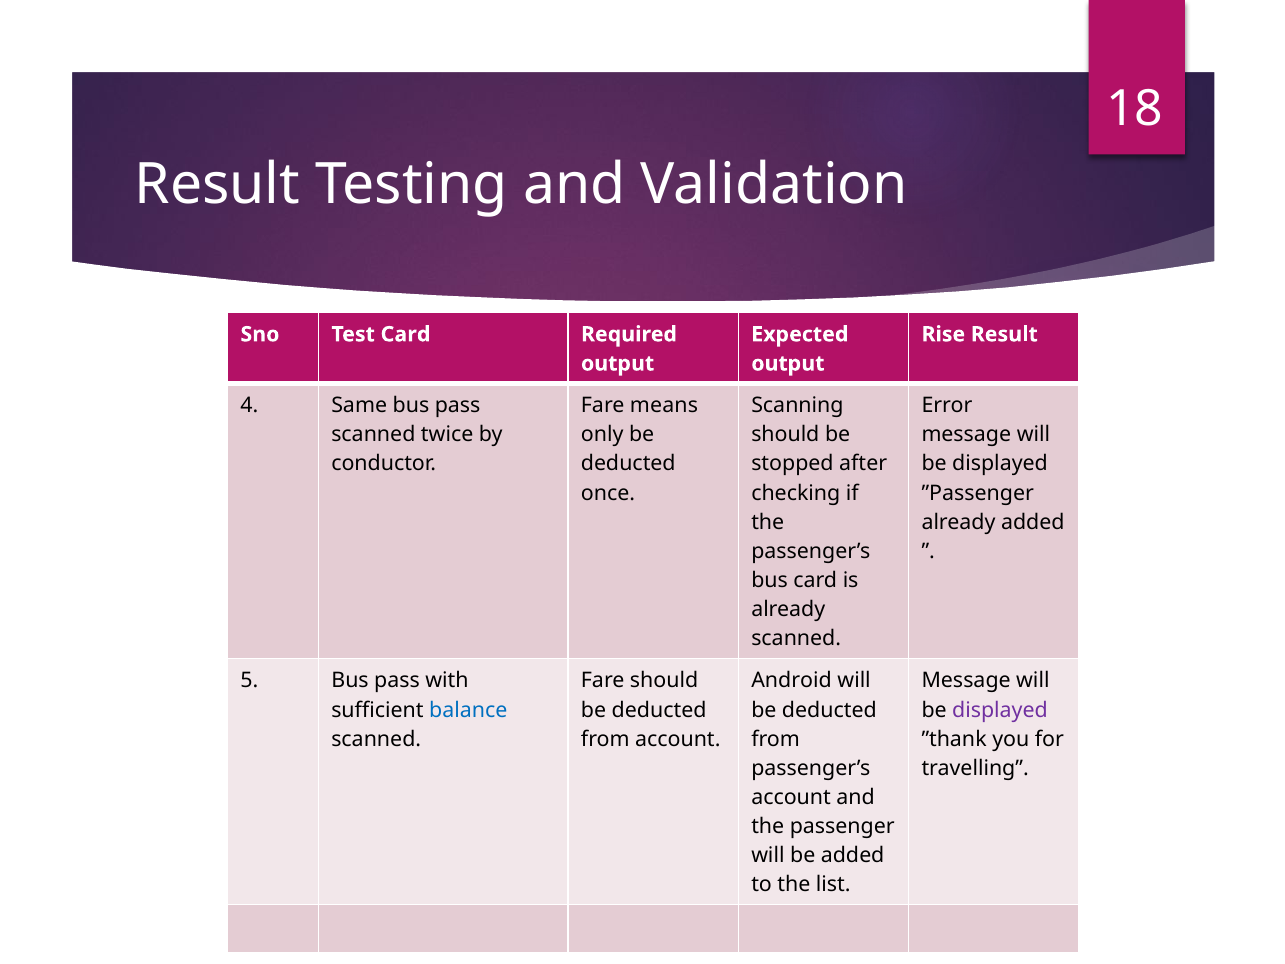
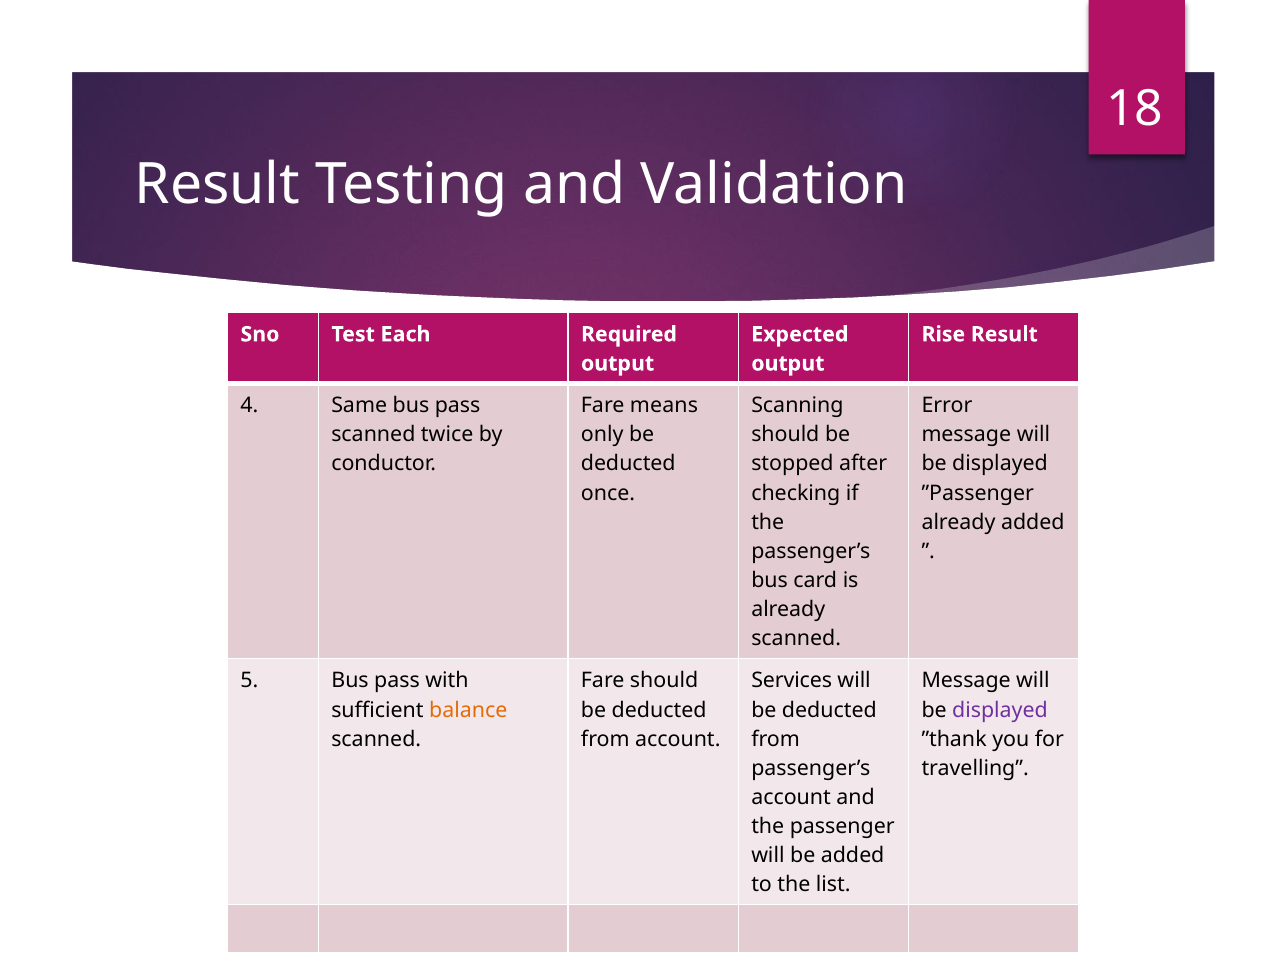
Test Card: Card -> Each (406, 334)
Android: Android -> Services (792, 681)
balance colour: blue -> orange (468, 710)
